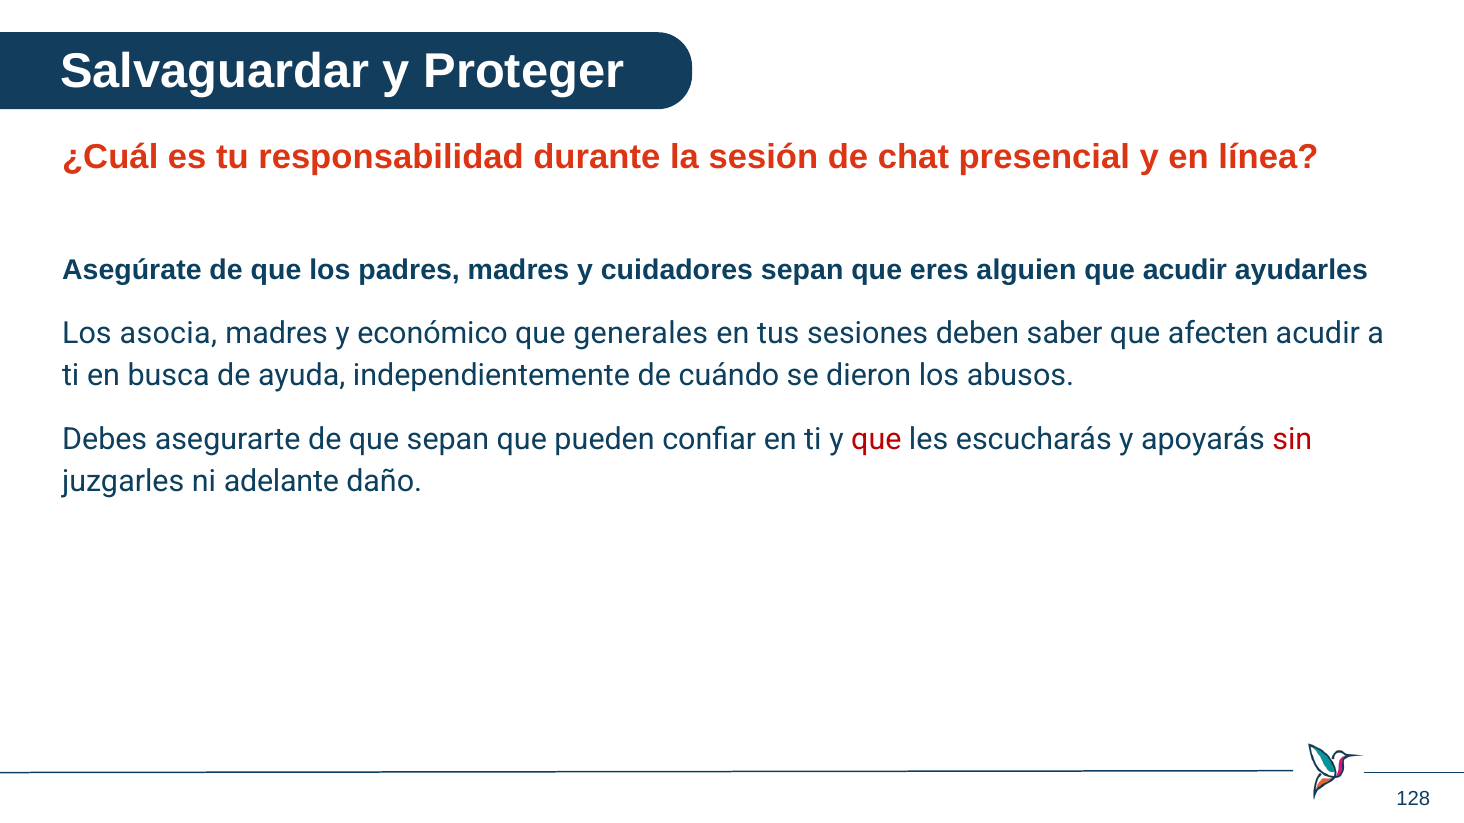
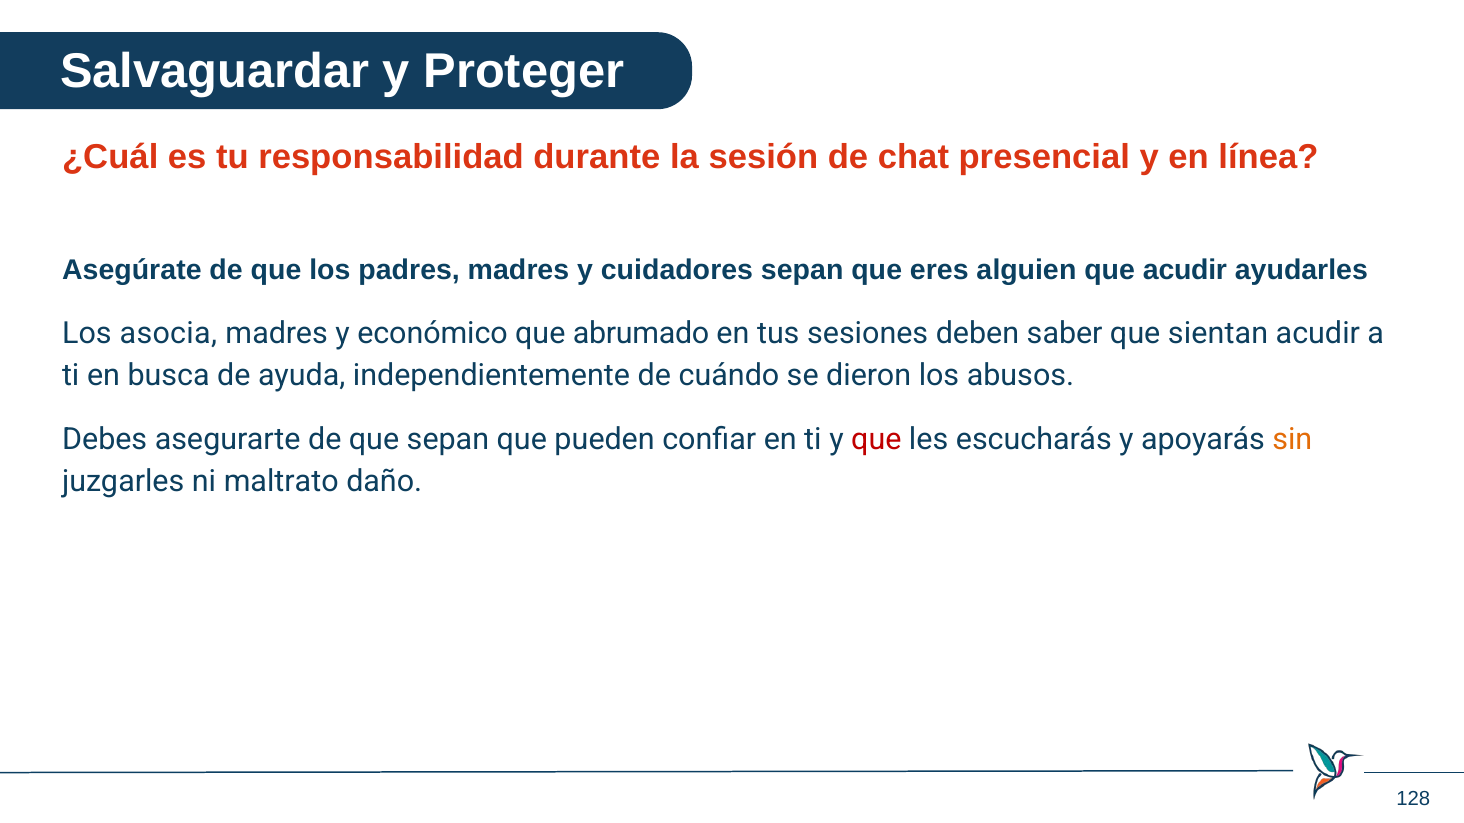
generales: generales -> abrumado (641, 333)
afecten: afecten -> sientan (1218, 333)
sin colour: red -> orange (1292, 440)
adelante: adelante -> maltrato (281, 482)
